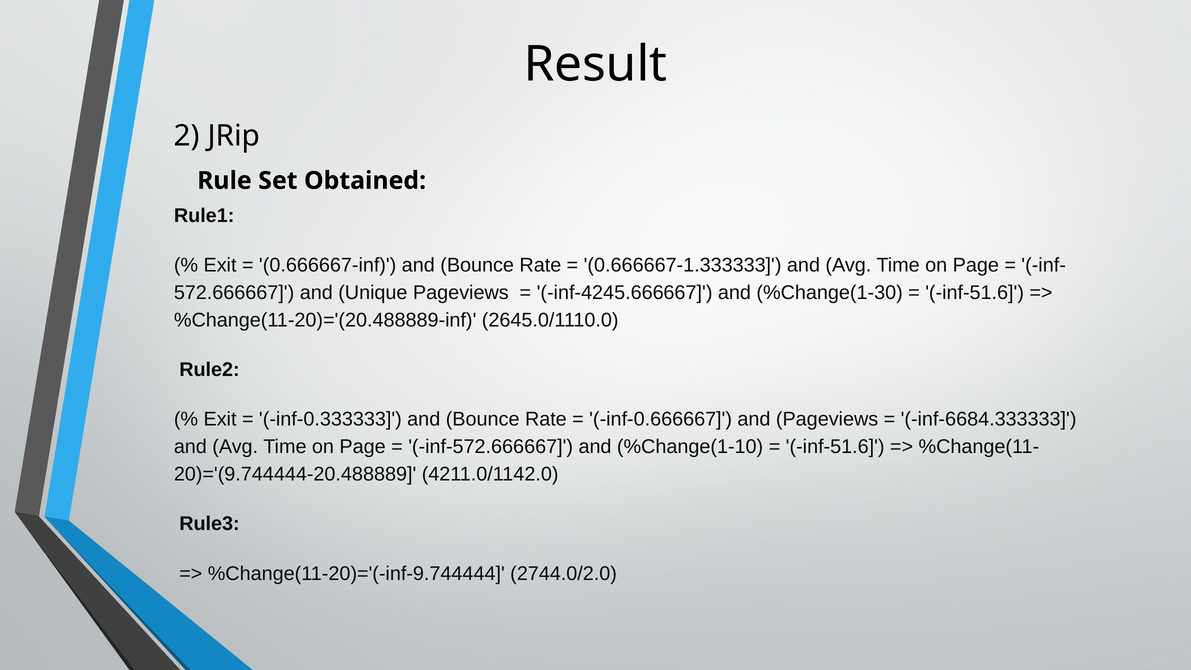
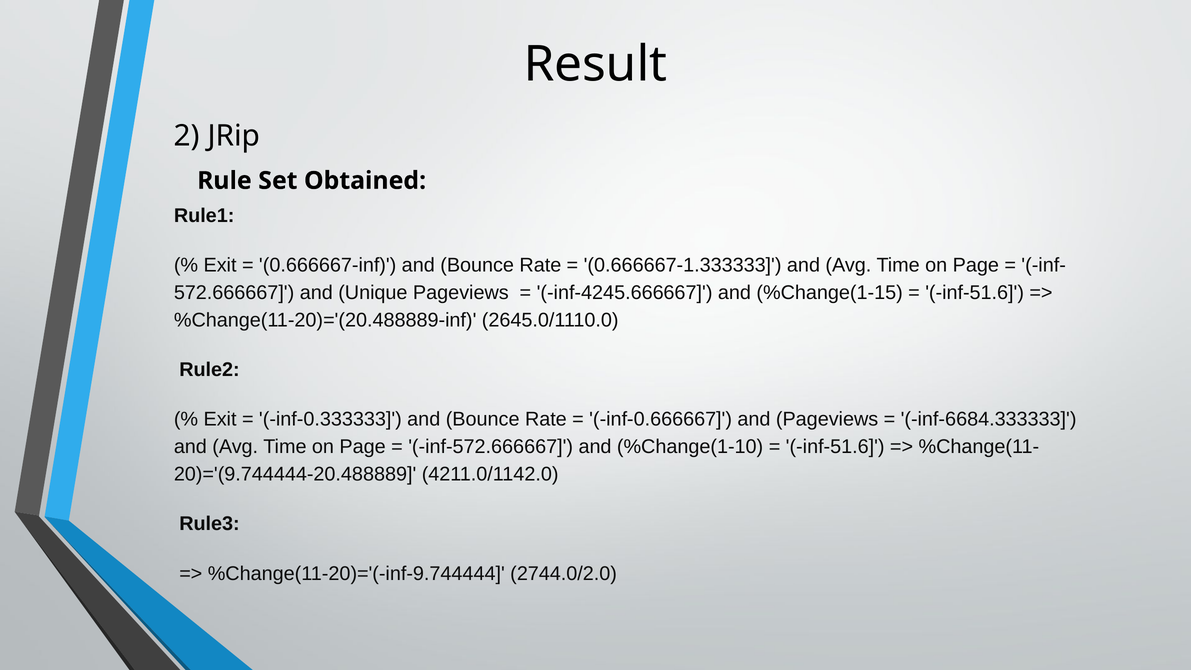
%Change(1-30: %Change(1-30 -> %Change(1-15 (830, 293)
